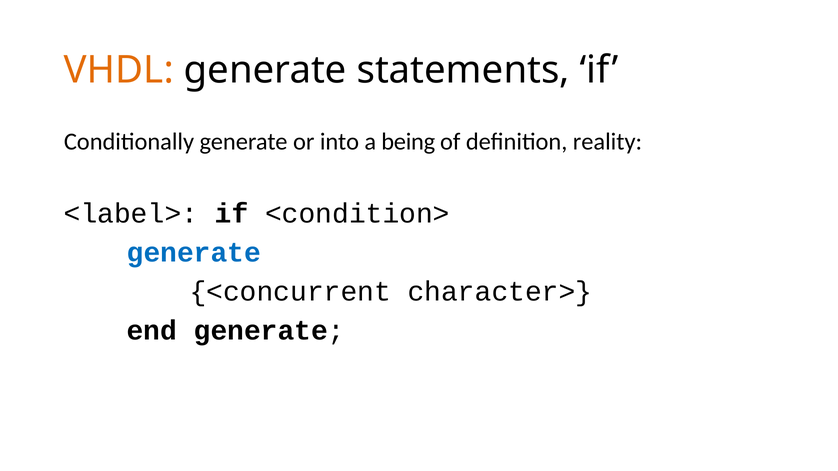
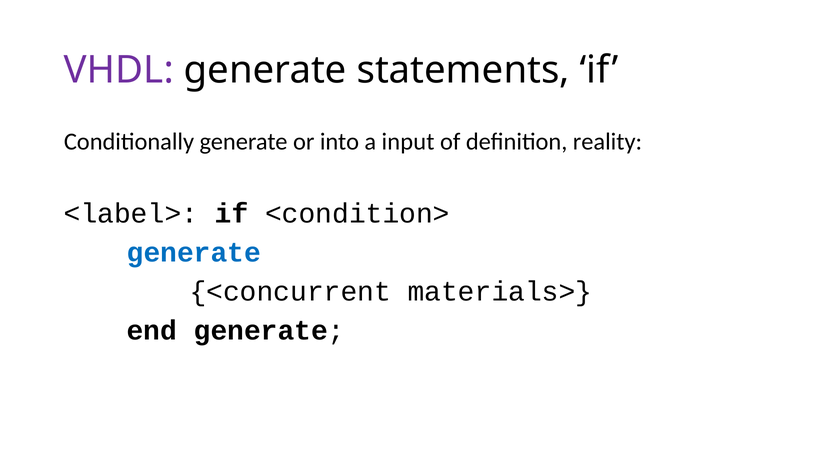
VHDL colour: orange -> purple (119, 70)
being: being -> input (408, 142)
character>: character> -> materials> (500, 292)
